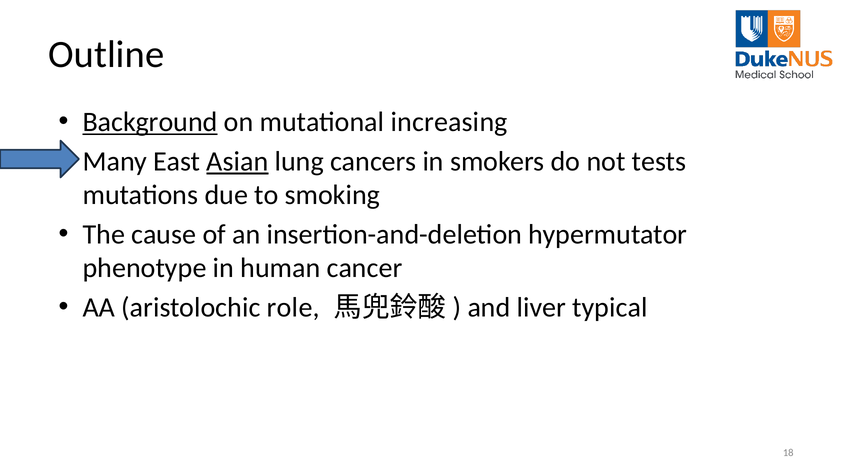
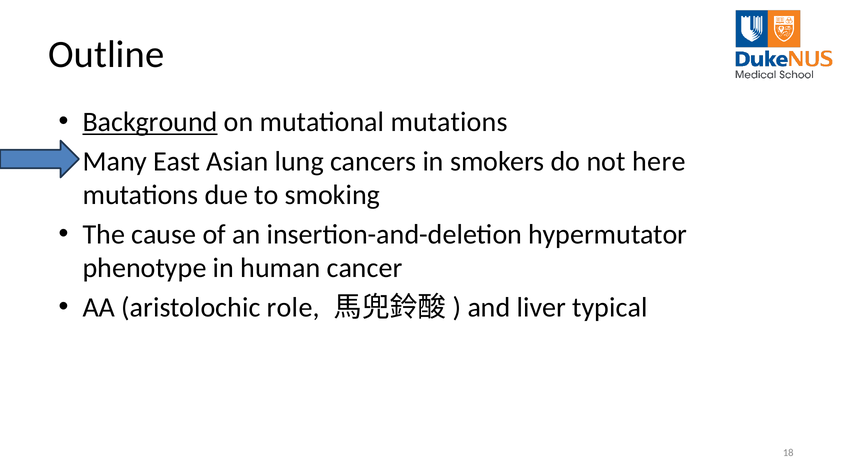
mutational increasing: increasing -> mutations (449, 122)
Asian underline: present -> none (237, 161)
tests: tests -> here (659, 161)
